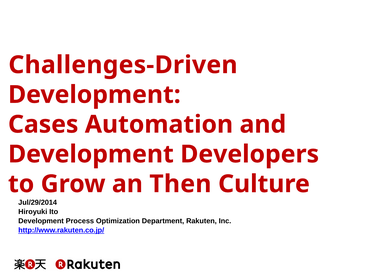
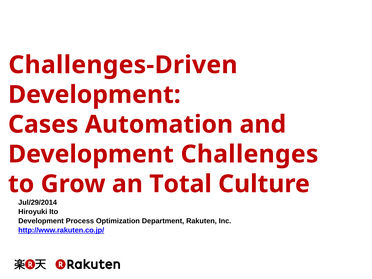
Developers: Developers -> Challenges (250, 154)
Then: Then -> Total (181, 184)
